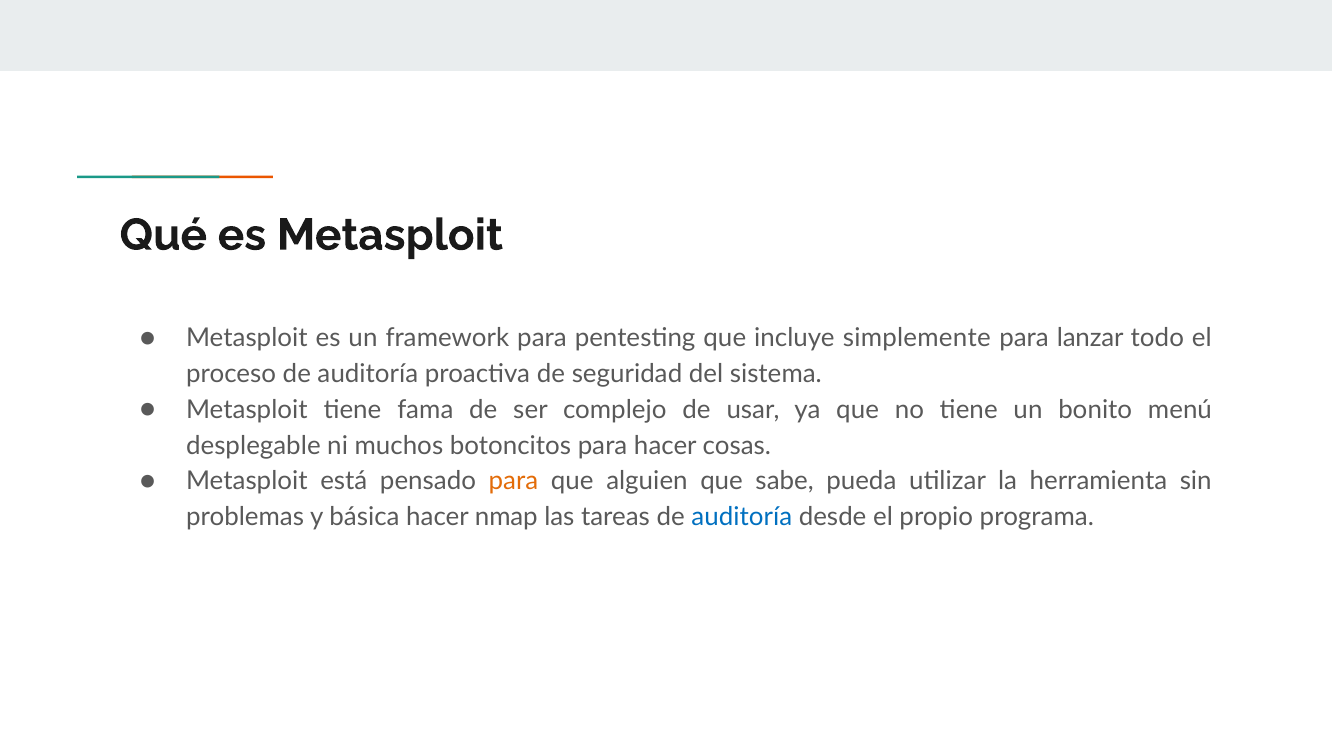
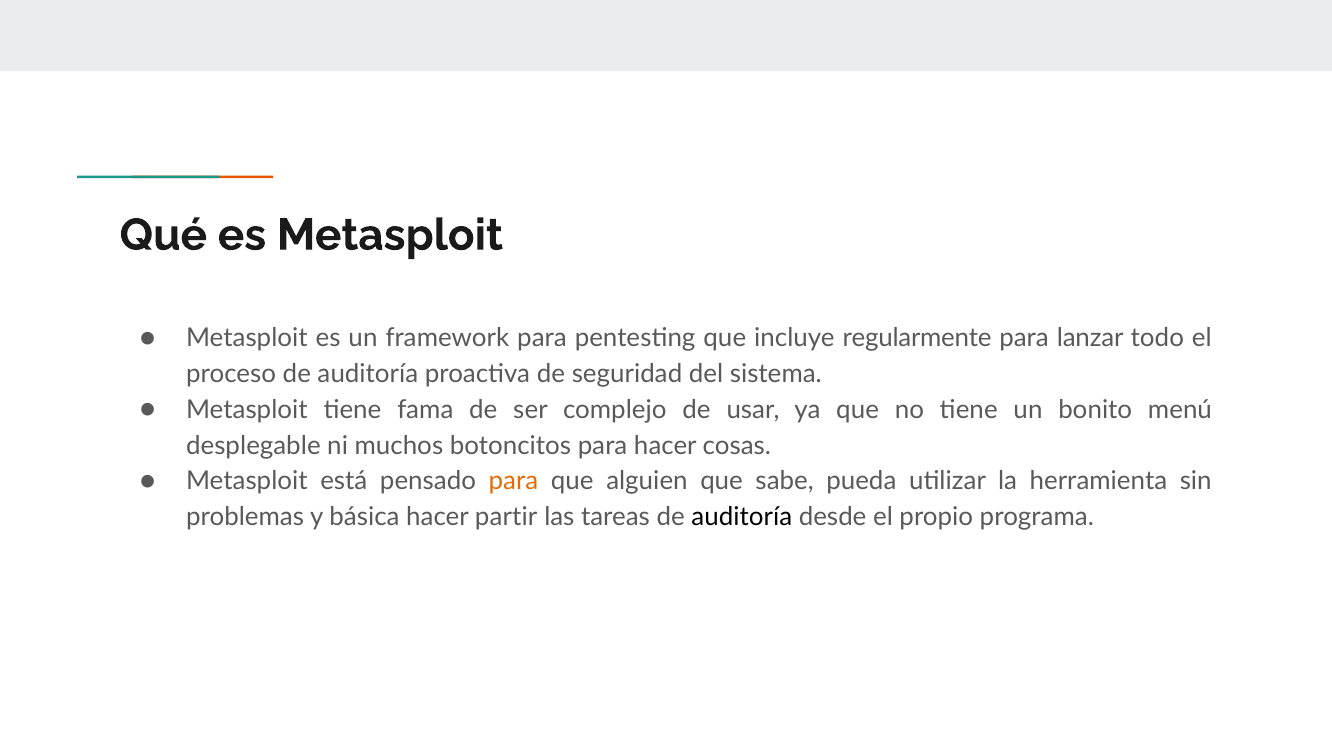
simplemente: simplemente -> regularmente (917, 338)
nmap: nmap -> partir (506, 517)
auditoría colour: blue -> black (742, 517)
